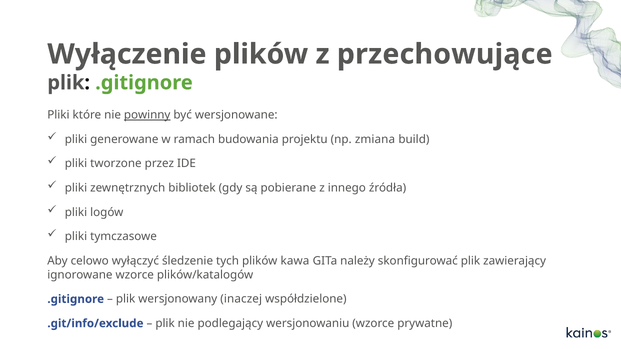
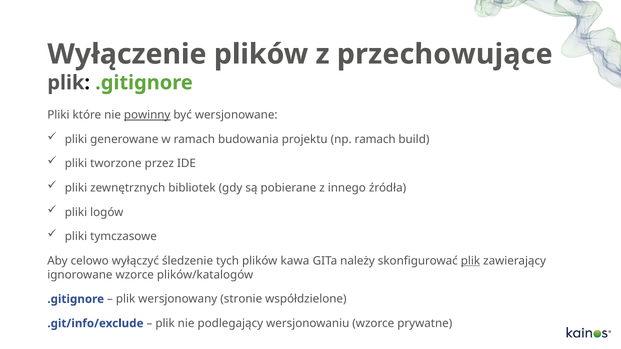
np zmiana: zmiana -> ramach (375, 139)
plik underline: none -> present (471, 261)
inaczej: inaczej -> stronie (241, 299)
